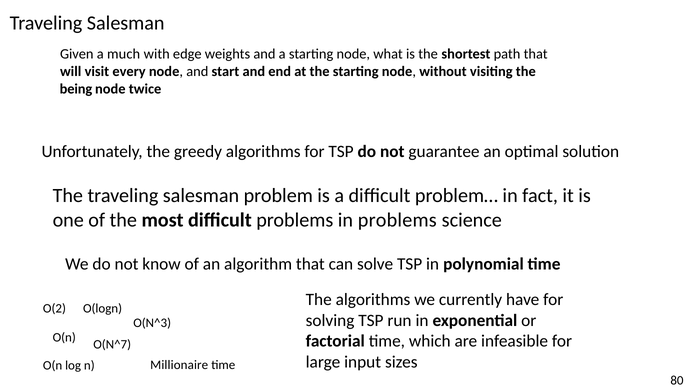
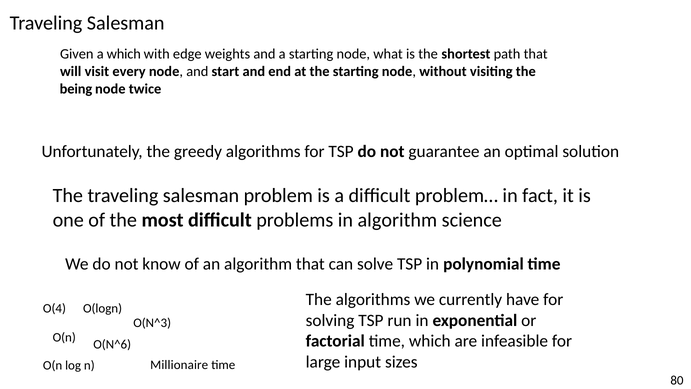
a much: much -> which (124, 54)
in problems: problems -> algorithm (397, 220)
O(2: O(2 -> O(4 (54, 308)
O(N^7: O(N^7 -> O(N^6 (112, 344)
